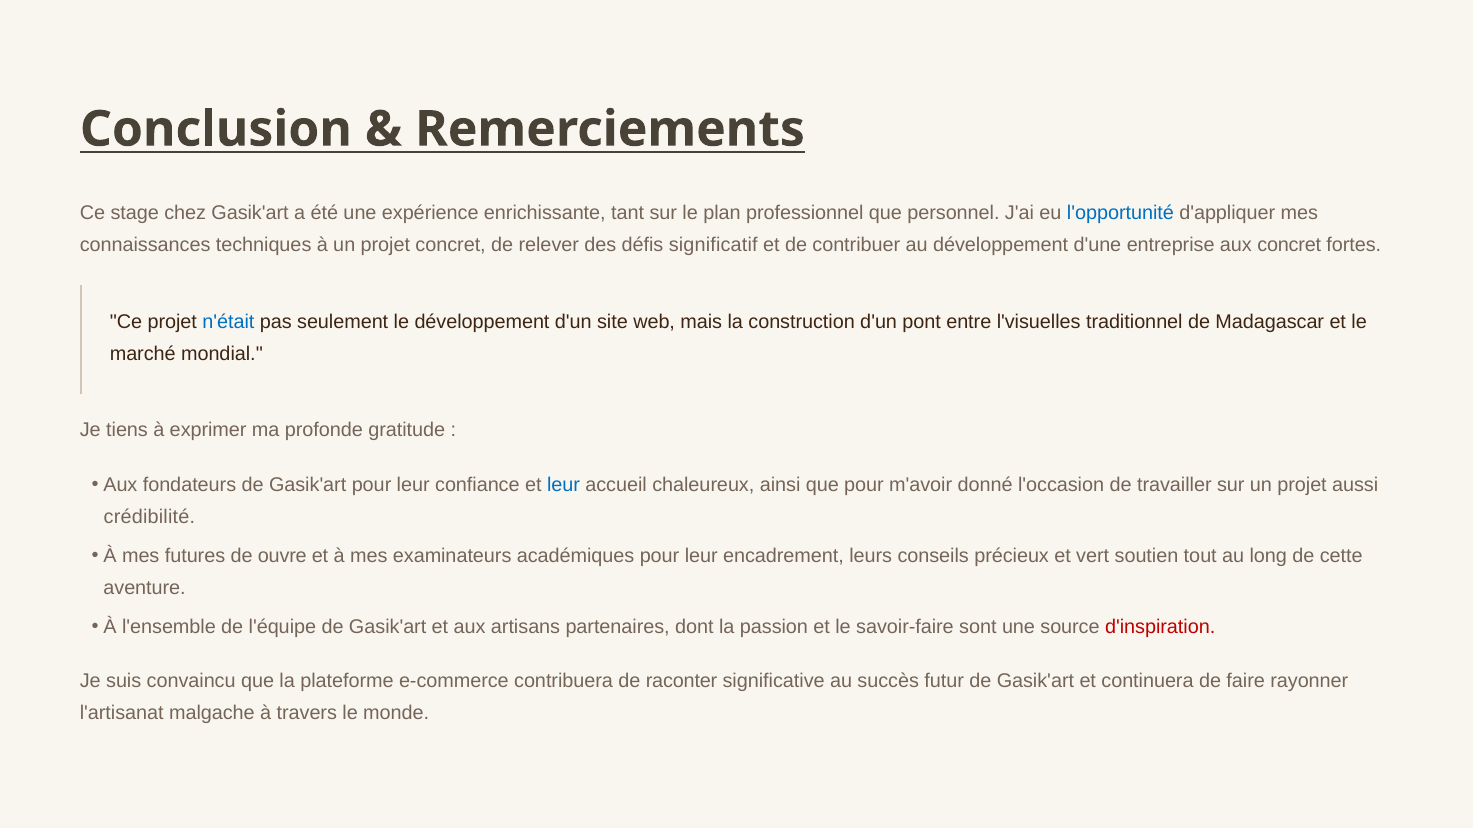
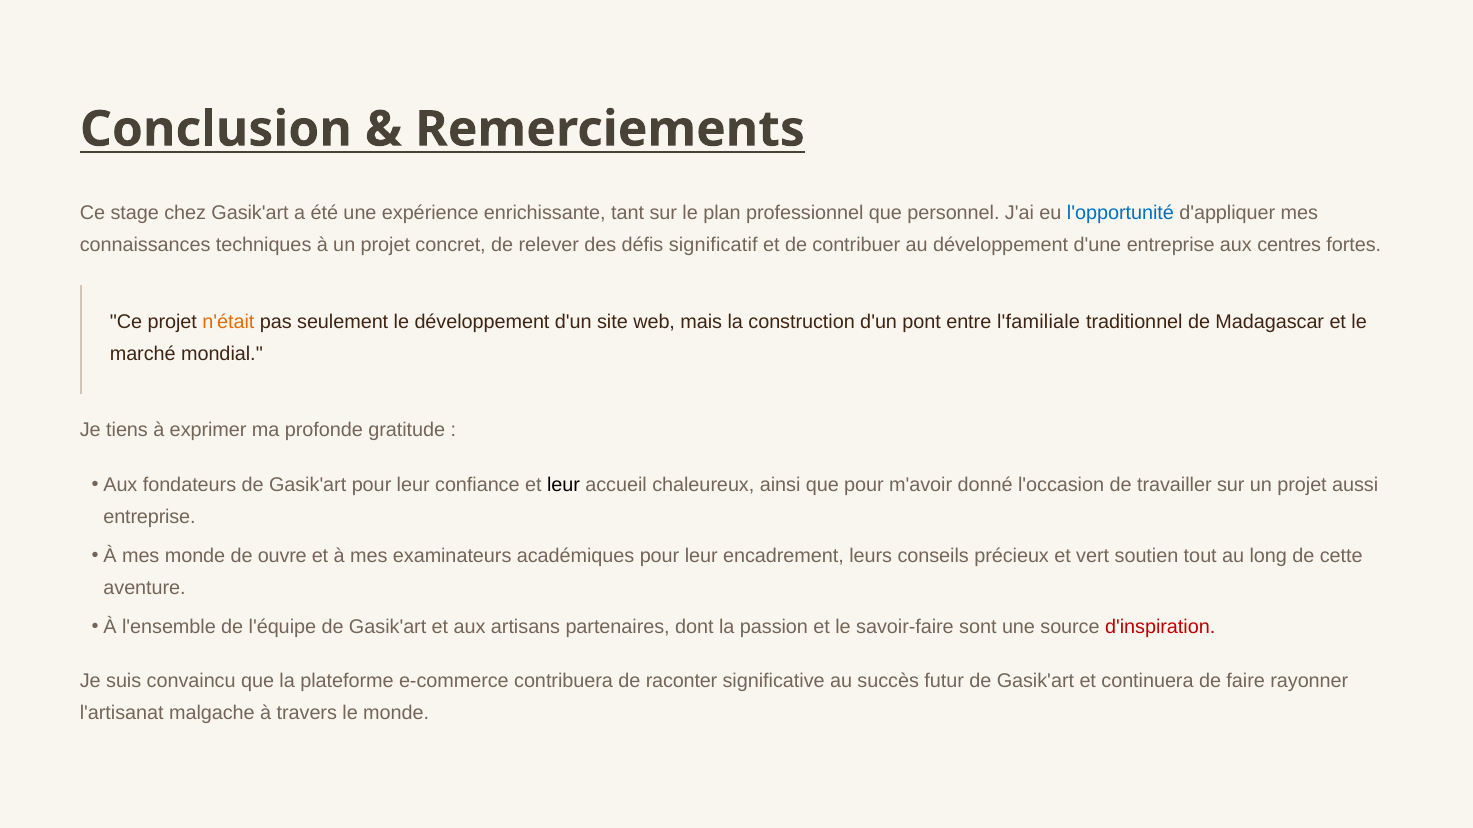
aux concret: concret -> centres (1289, 245)
n'était colour: blue -> orange (228, 322)
l'visuelles: l'visuelles -> l'familiale (1039, 322)
leur colour: blue -> black (564, 485)
crédibilité: crédibilité -> entreprise (150, 517)
mes futures: futures -> monde (195, 556)
